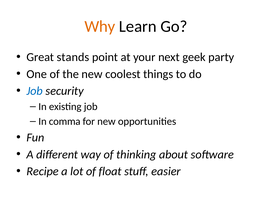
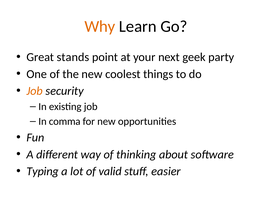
Job colour: blue -> orange (35, 91)
Recipe: Recipe -> Typing (43, 171)
float: float -> valid (110, 171)
